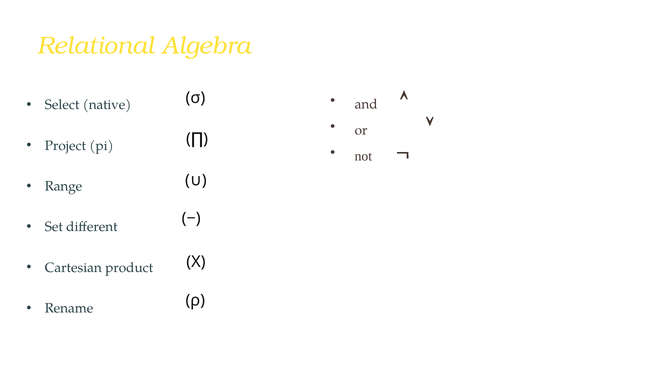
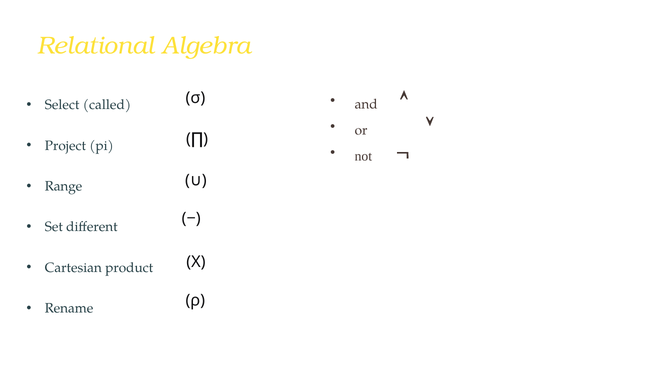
native: native -> called (107, 105)
